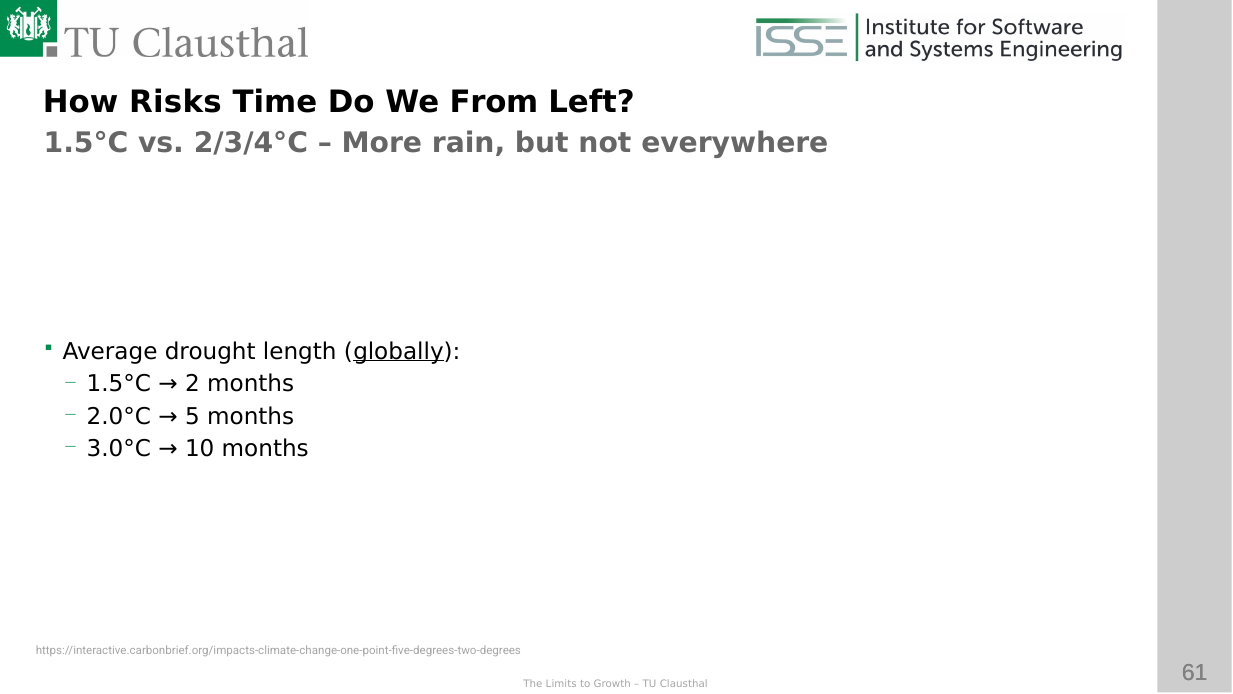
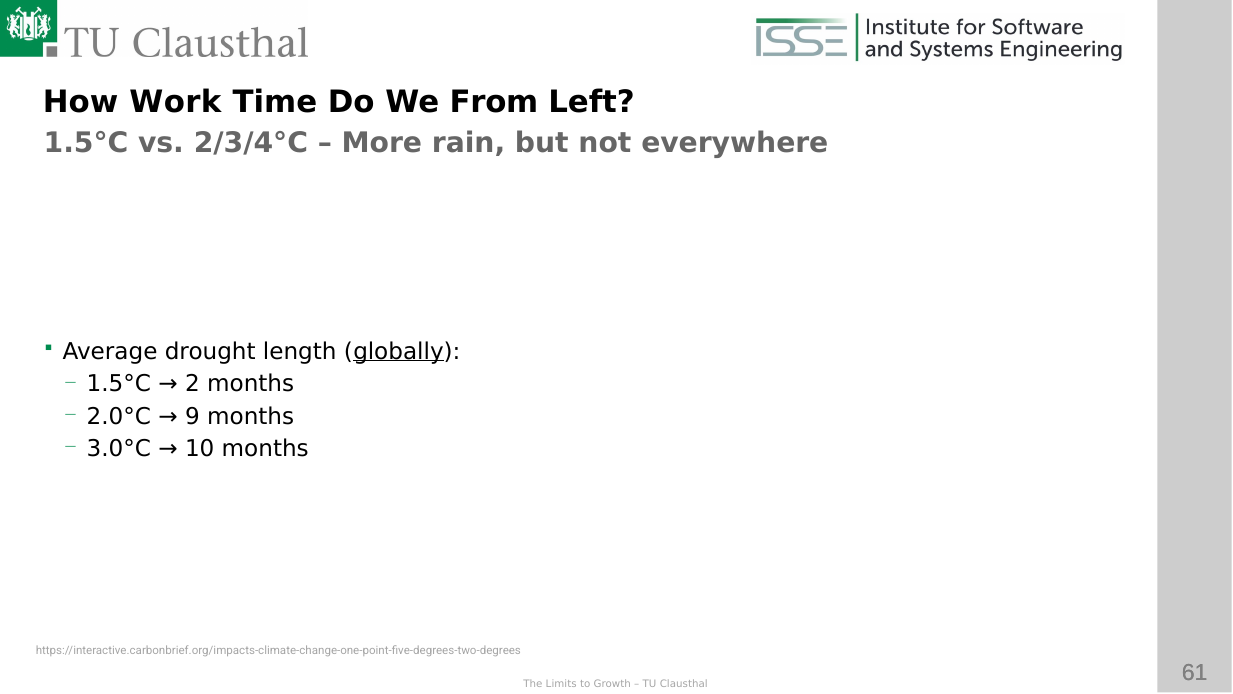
Risks: Risks -> Work (175, 103)
5: 5 -> 9 (192, 416)
